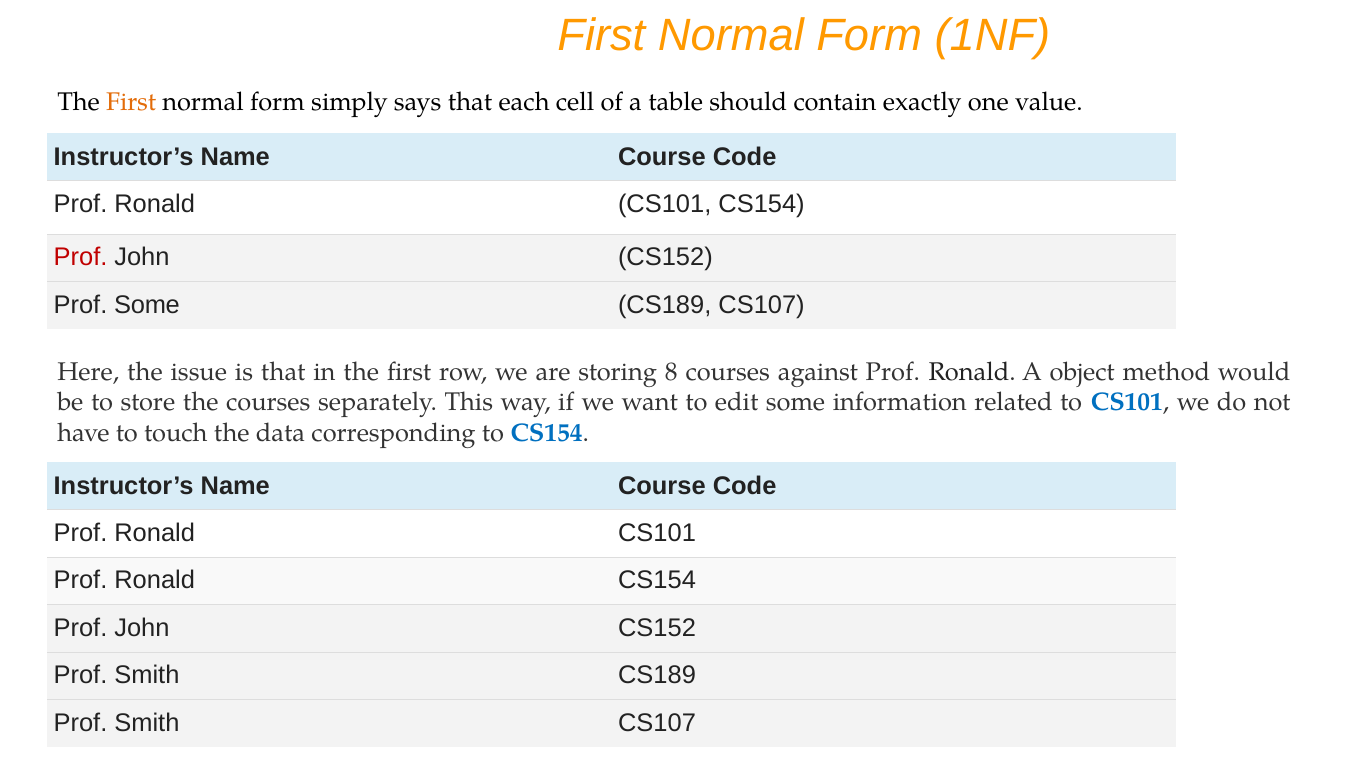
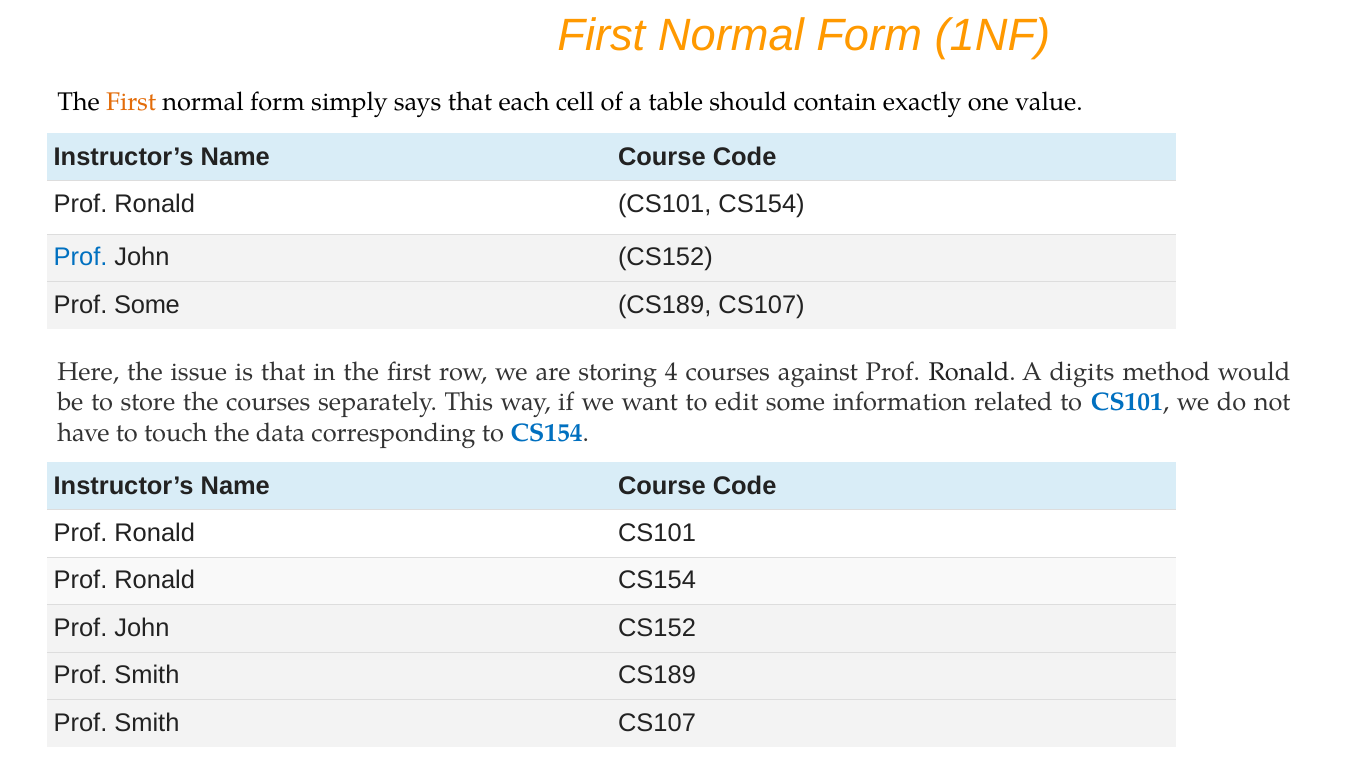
Prof colour: red -> blue (81, 258)
8: 8 -> 4 (671, 372)
object: object -> digits (1082, 372)
